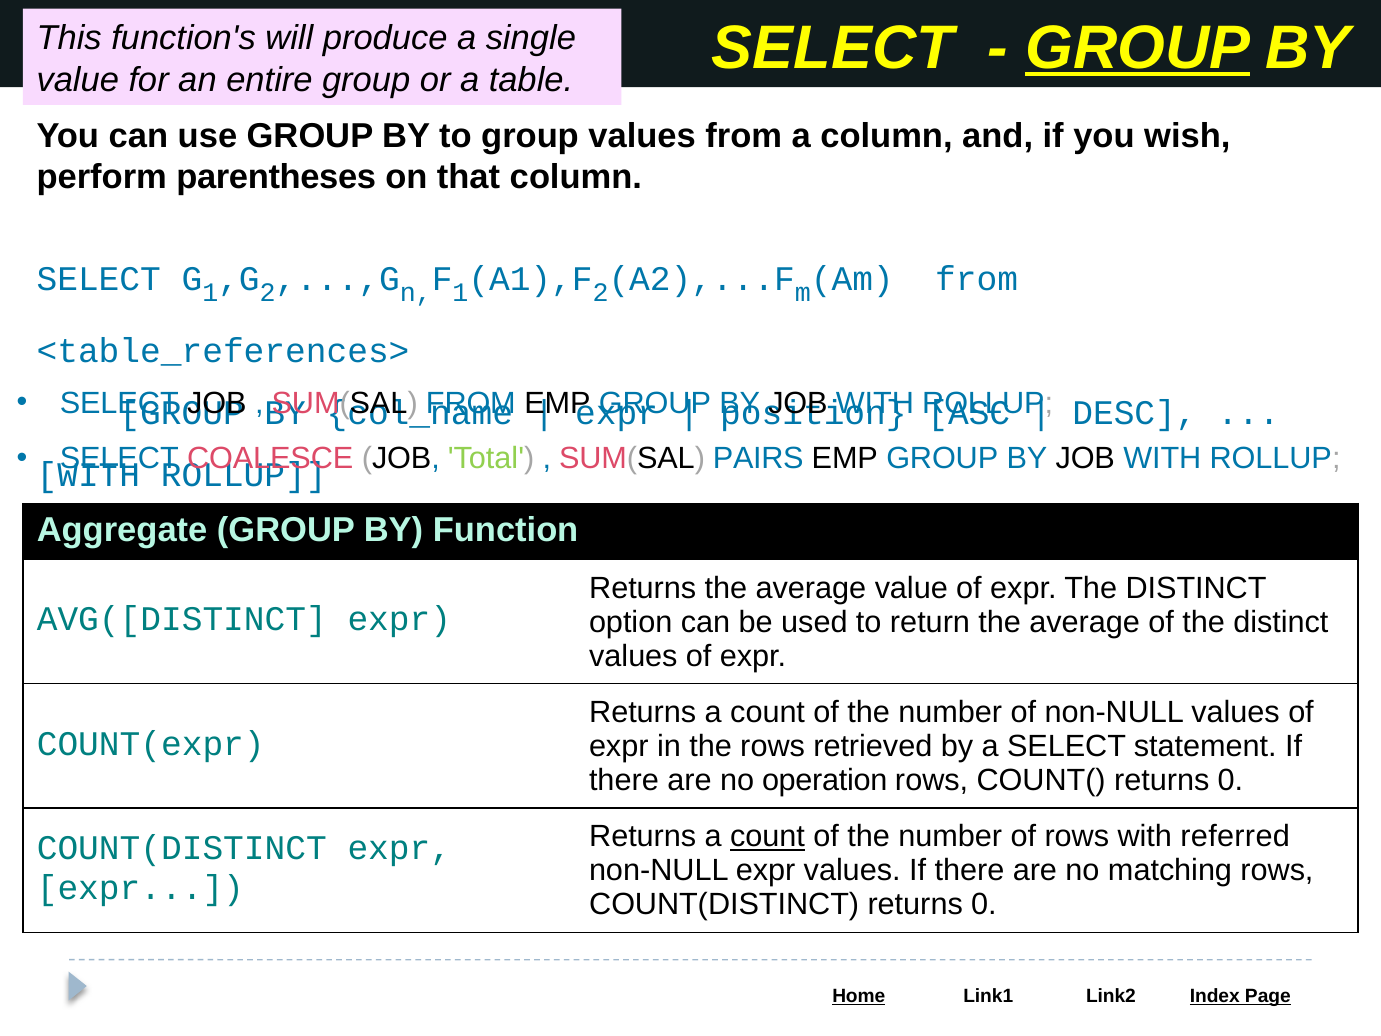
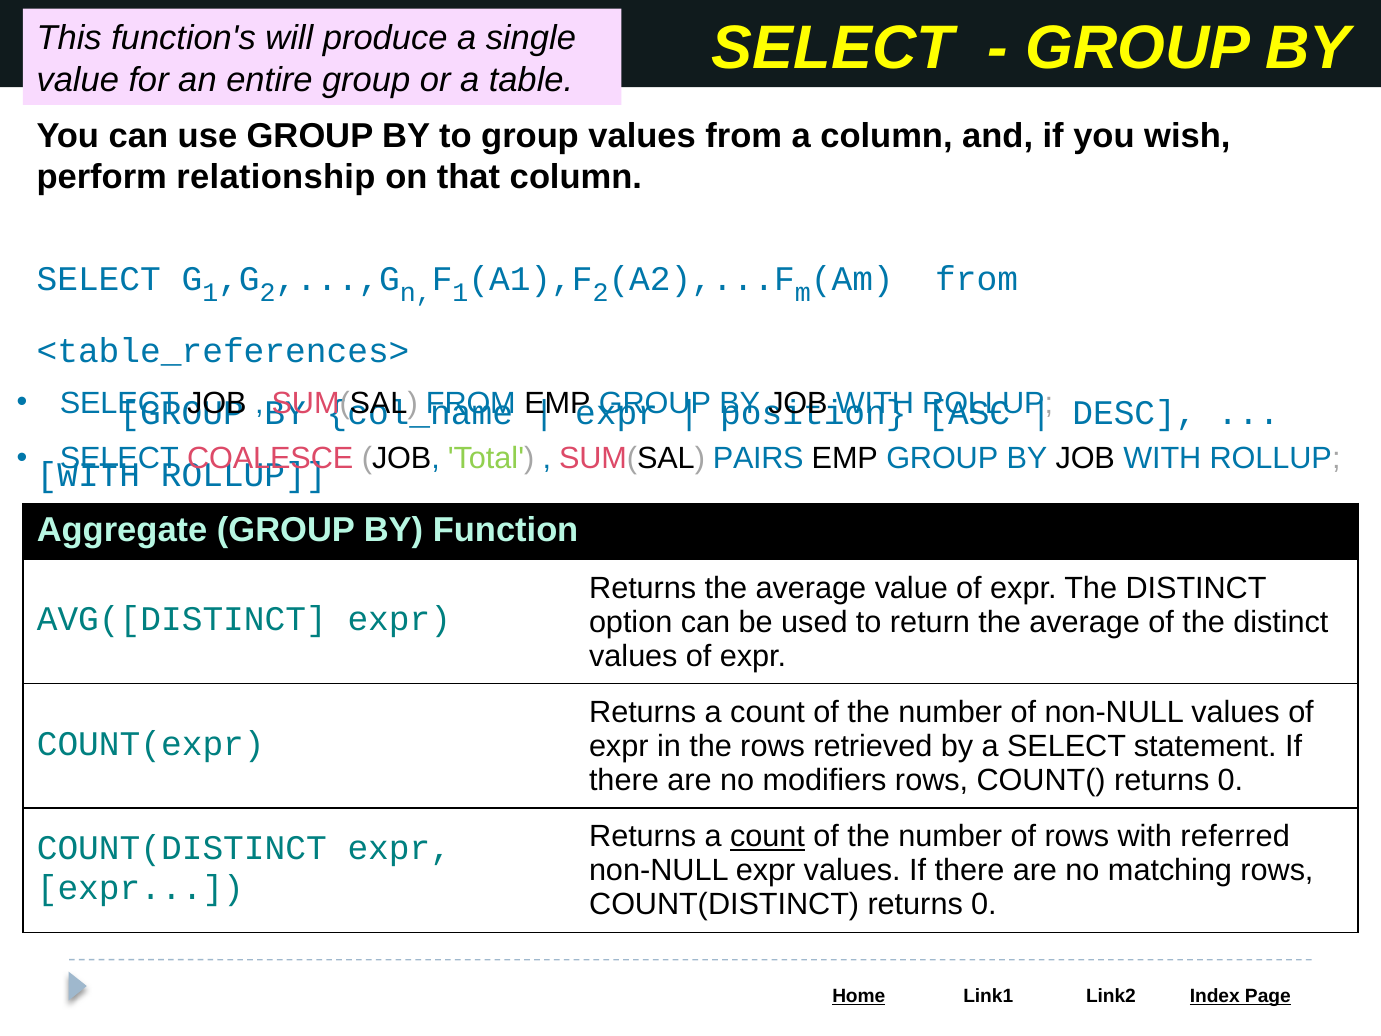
GROUP underline: present -> none (1138, 48)
parentheses: parentheses -> relationship (276, 177)
operation: operation -> modifiers (825, 780)
